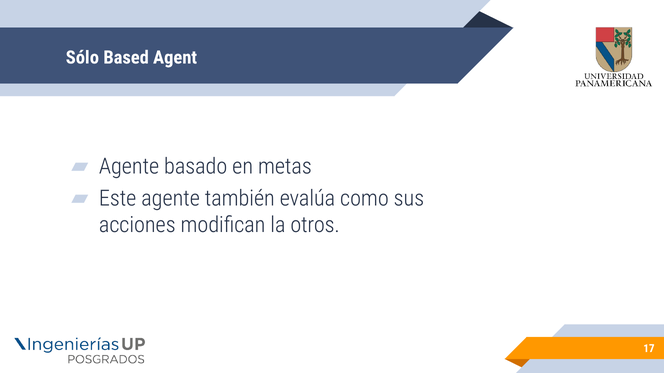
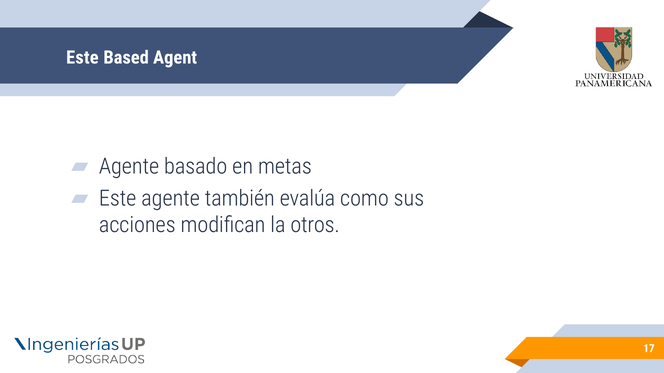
Sólo: Sólo -> Este (82, 58)
